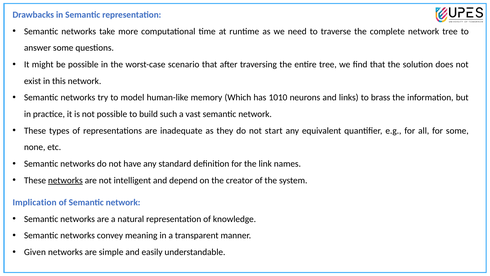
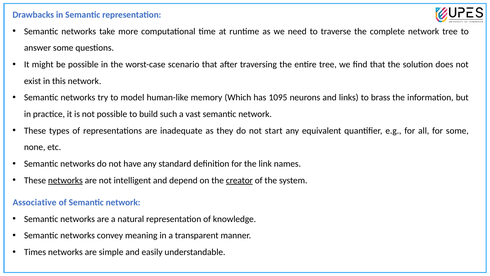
1010: 1010 -> 1095 (278, 97)
creator underline: none -> present (239, 180)
Implication: Implication -> Associative (35, 202)
Given: Given -> Times (35, 252)
